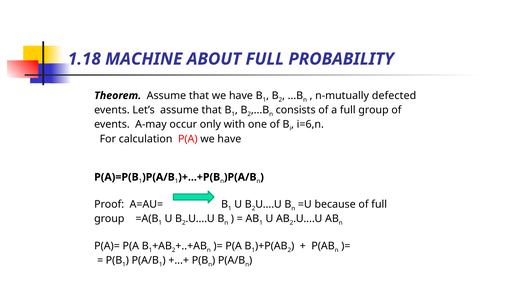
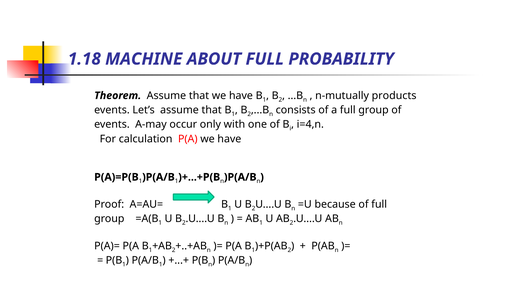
defected: defected -> products (394, 96)
i=6,n: i=6,n -> i=4,n (310, 125)
